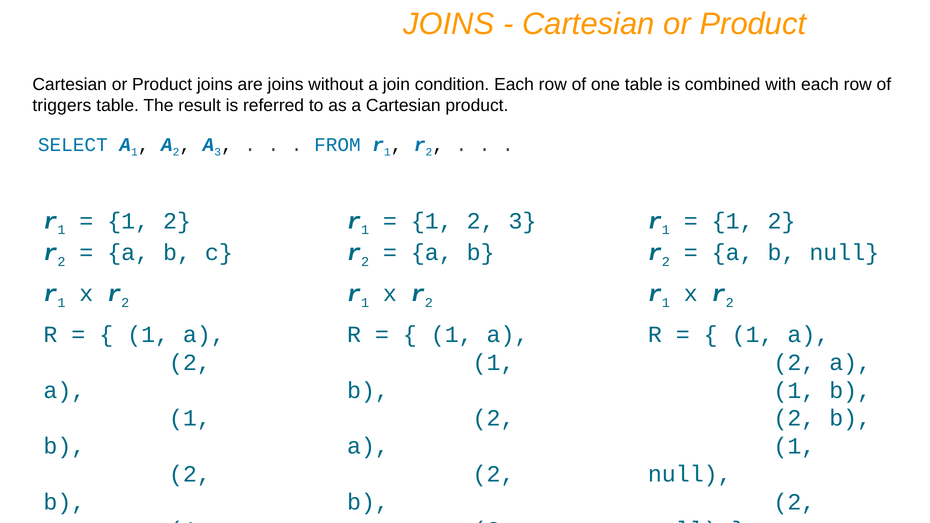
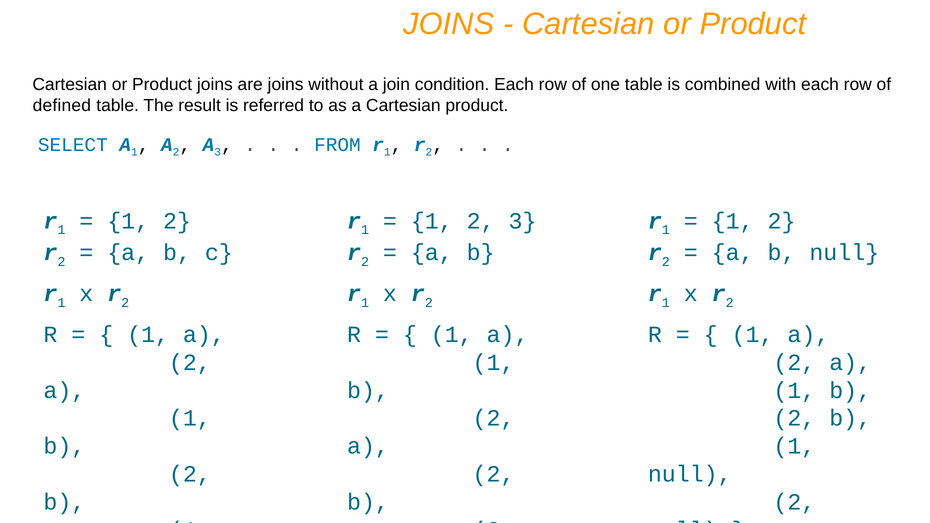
triggers: triggers -> defined (62, 105)
